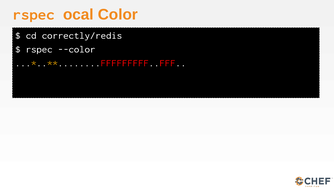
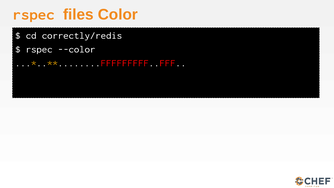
ocal: ocal -> files (78, 14)
